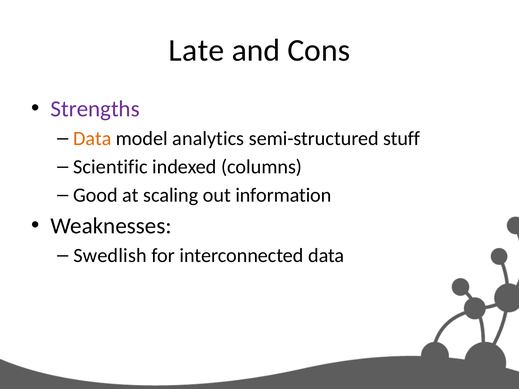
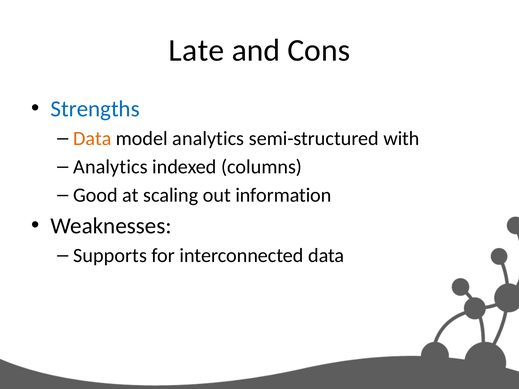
Strengths colour: purple -> blue (95, 109)
stuff: stuff -> with (401, 139)
Scientific: Scientific -> Analytics (110, 167)
Swedlish: Swedlish -> Supports (110, 256)
